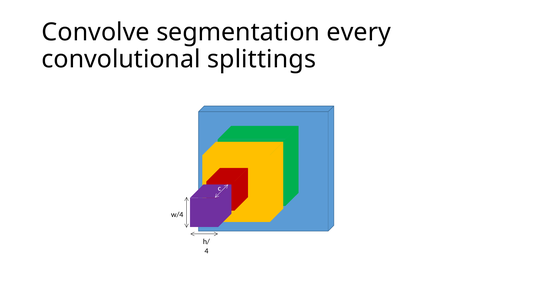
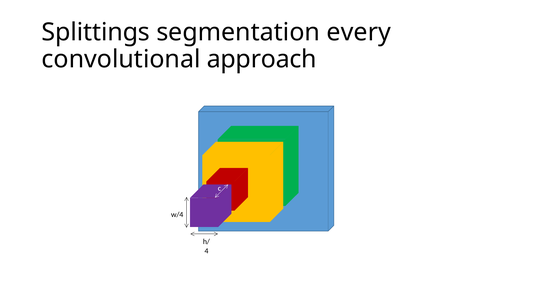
Convolve: Convolve -> Splittings (96, 32)
splittings: splittings -> approach (262, 59)
